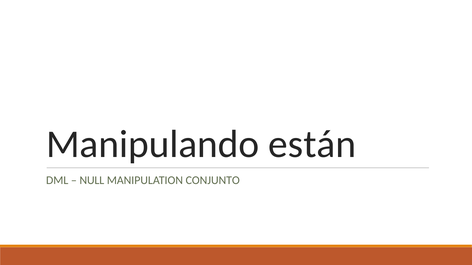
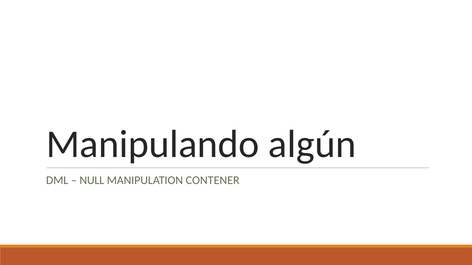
están: están -> algún (312, 145)
CONJUNTO: CONJUNTO -> CONTENER (213, 180)
